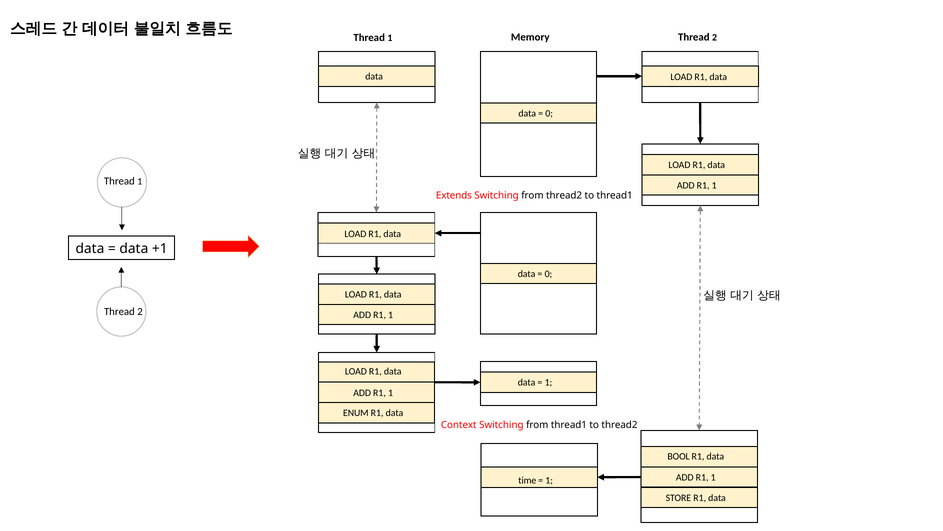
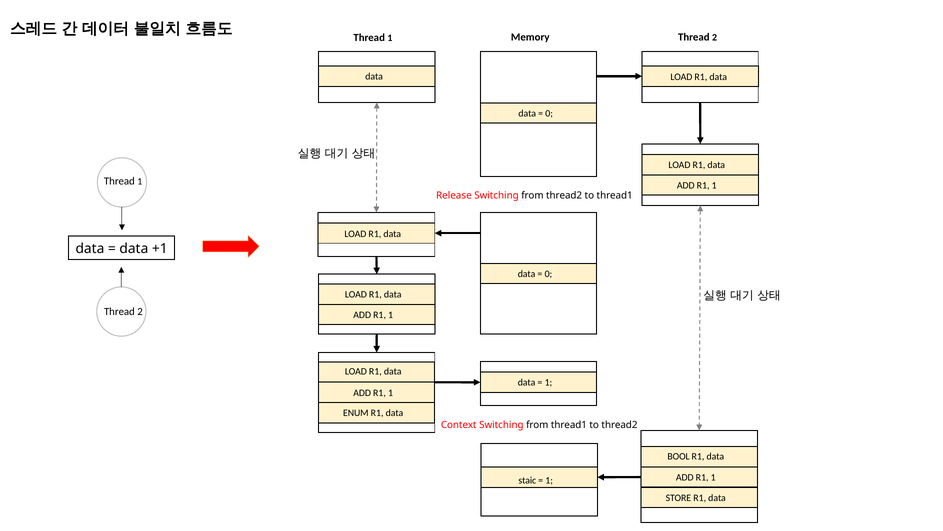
Extends: Extends -> Release (454, 195)
time: time -> staic (527, 480)
